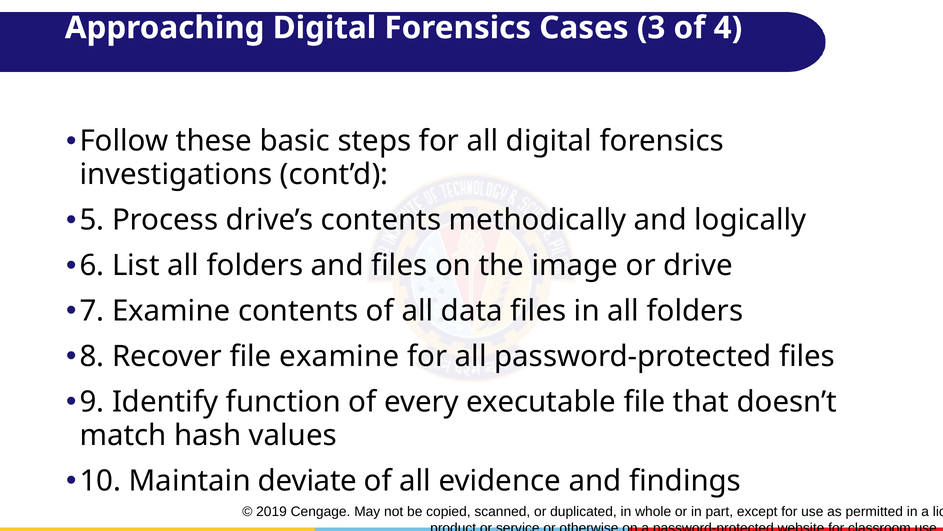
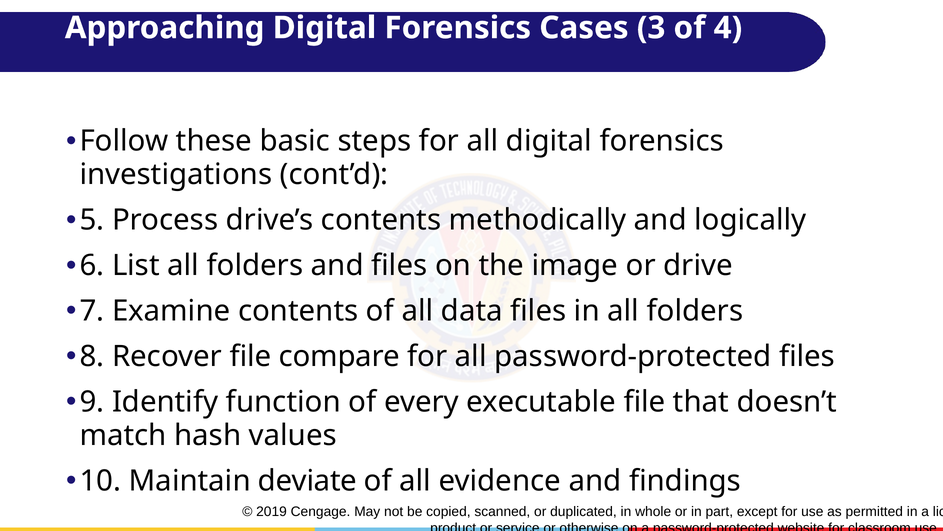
file examine: examine -> compare (340, 356)
